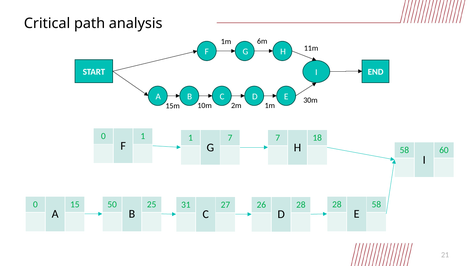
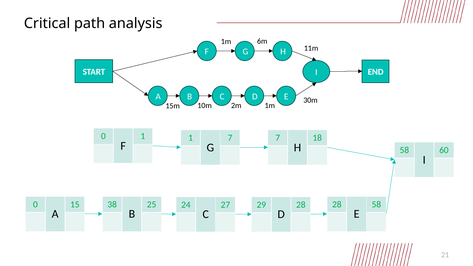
50: 50 -> 38 (112, 204)
31: 31 -> 24 (186, 205)
26: 26 -> 29 (261, 205)
